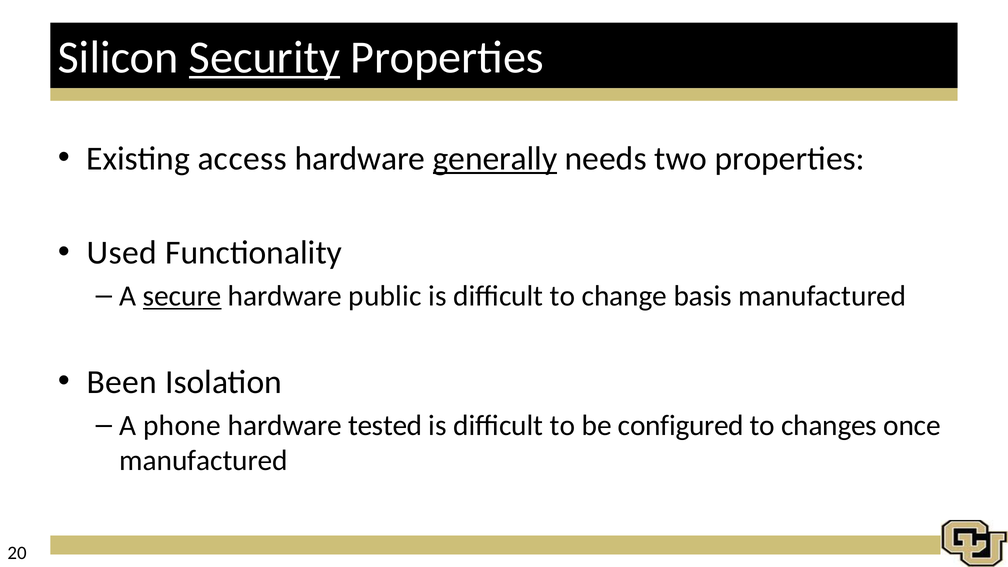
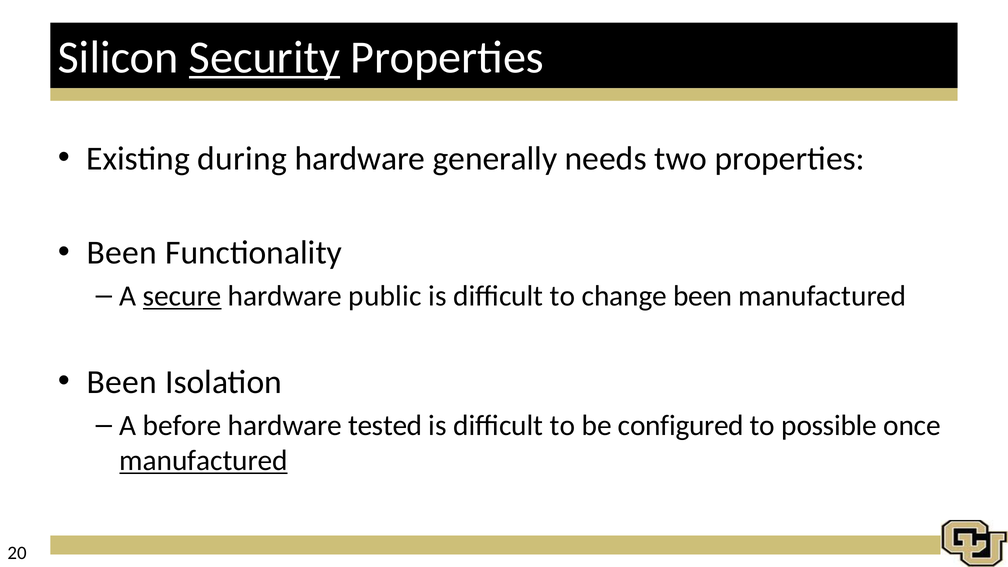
access: access -> during (242, 159)
generally underline: present -> none (495, 159)
Used: Used -> Been (122, 253)
change basis: basis -> been (703, 296)
phone: phone -> before (182, 425)
changes: changes -> possible (829, 425)
manufactured underline: none -> present (204, 461)
